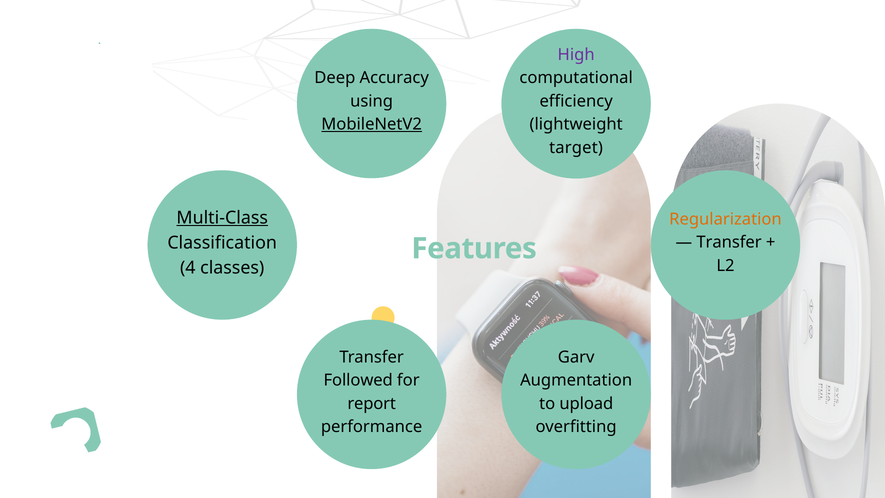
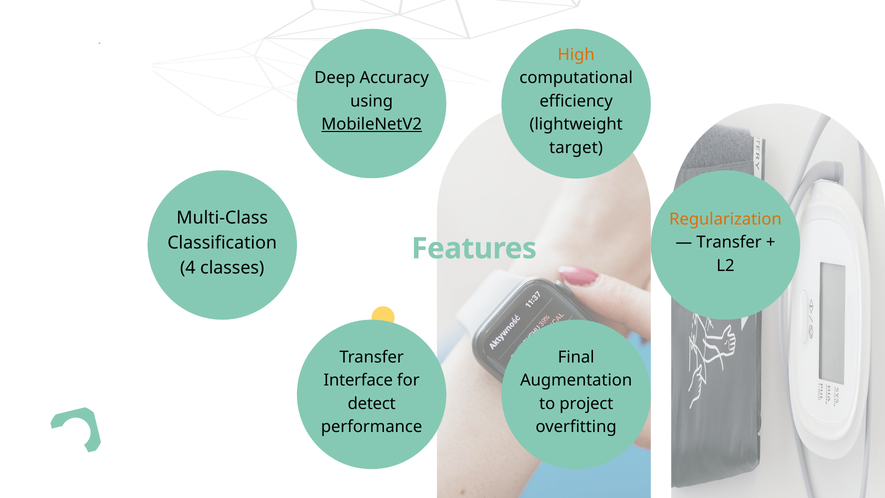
High colour: purple -> orange (576, 55)
Multi-Class underline: present -> none (222, 218)
Garv: Garv -> Final (576, 357)
Followed: Followed -> Interface (358, 380)
report: report -> detect (372, 403)
upload: upload -> project (586, 403)
